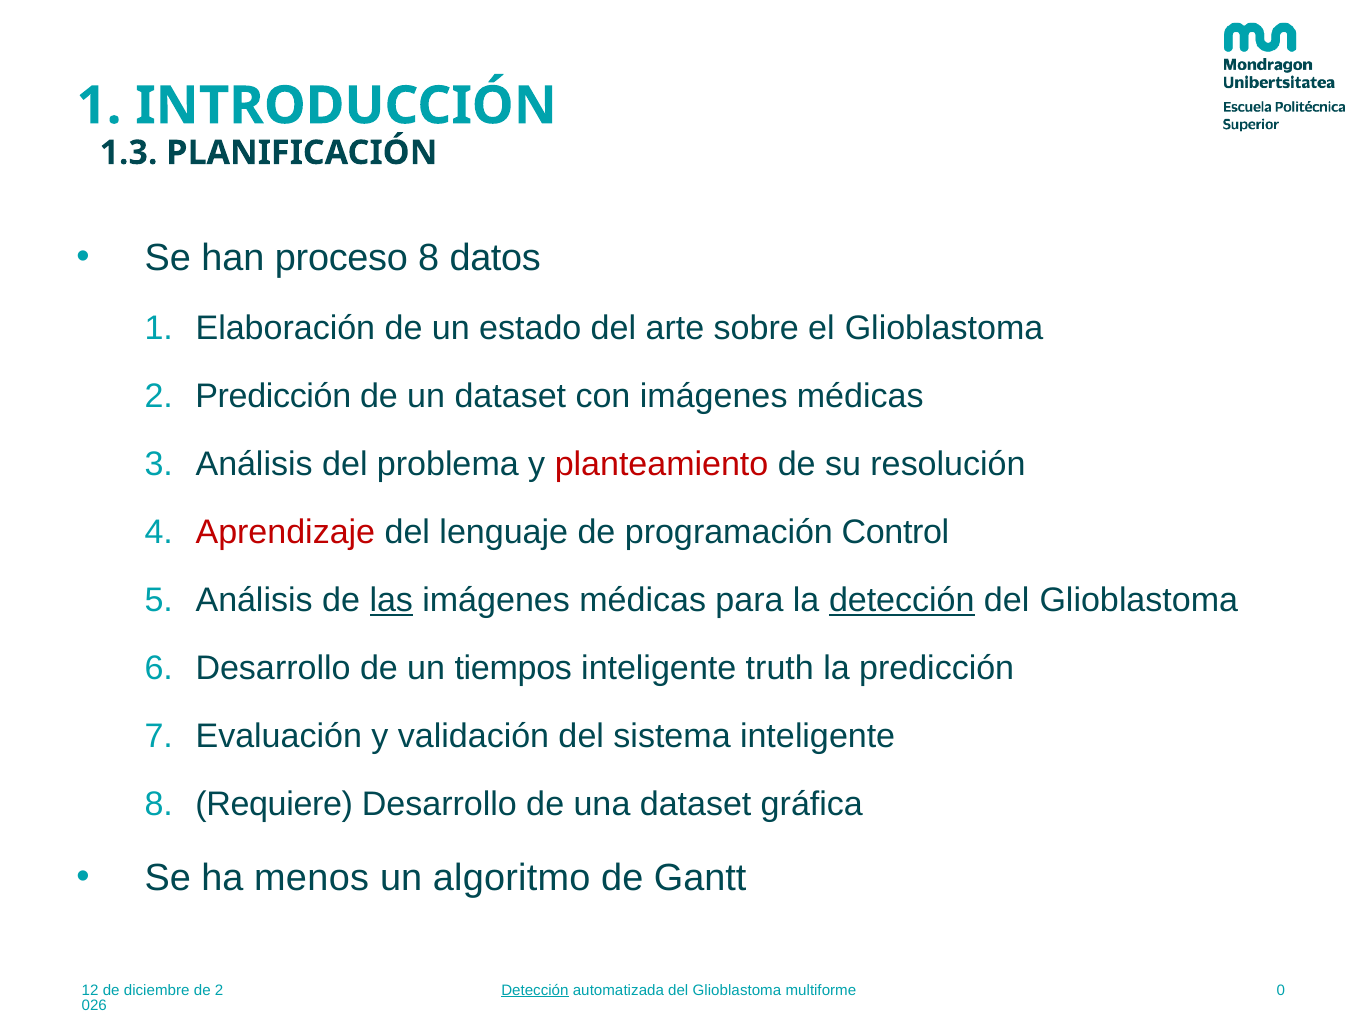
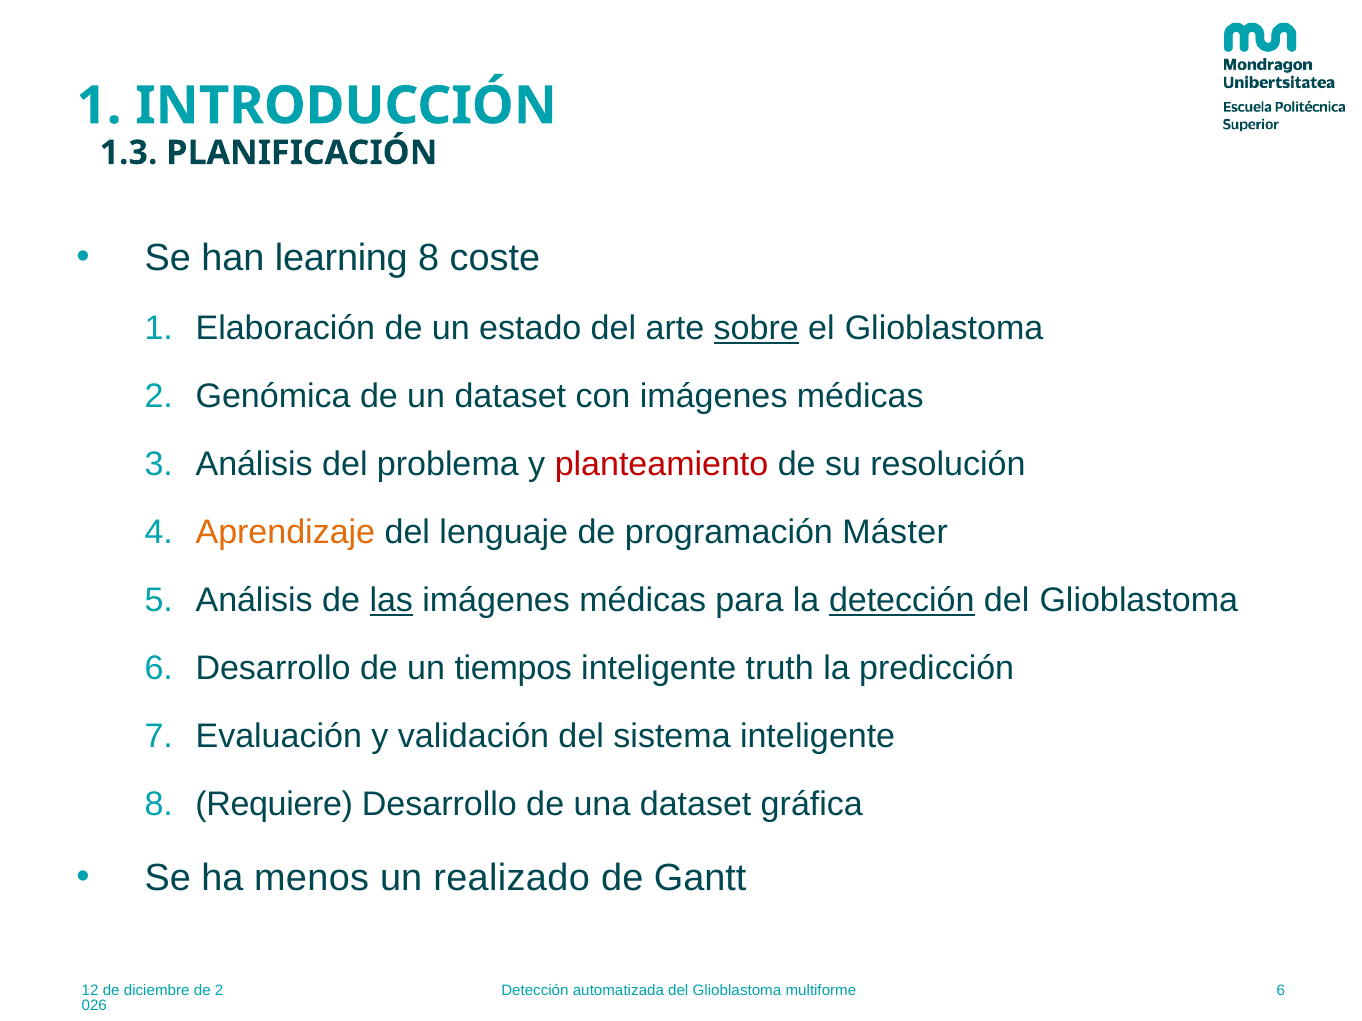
proceso: proceso -> learning (341, 258)
datos: datos -> coste (495, 258)
sobre underline: none -> present (756, 328)
Predicción: Predicción -> Genómica (273, 396)
Aprendizaje colour: red -> orange (285, 533)
Control: Control -> Máster (895, 533)
algoritmo: algoritmo -> realizado (512, 879)
Detección underline: present -> none (535, 991)
multiforme 0: 0 -> 6 (1281, 991)
